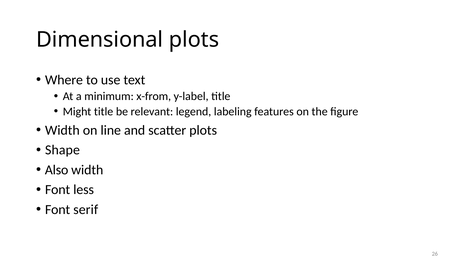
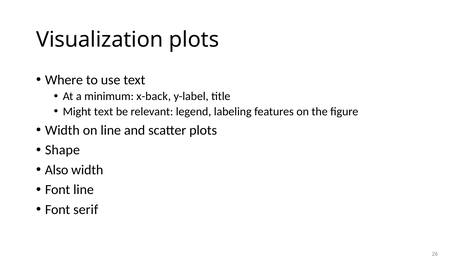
Dimensional: Dimensional -> Visualization (100, 40)
x-from: x-from -> x-back (154, 96)
Might title: title -> text (104, 112)
Font less: less -> line (84, 190)
